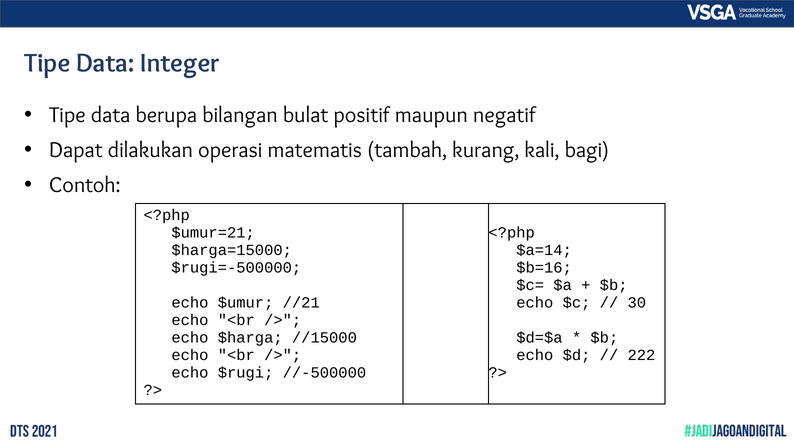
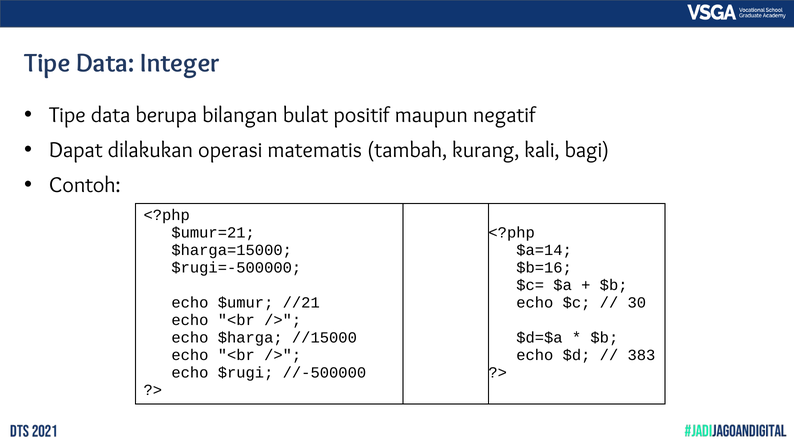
222: 222 -> 383 (641, 355)
